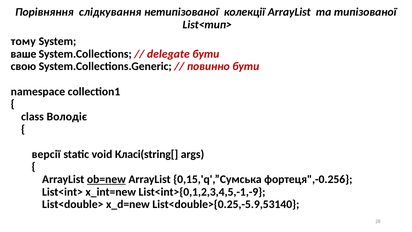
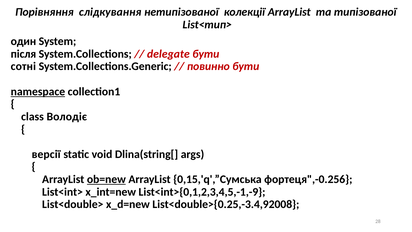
тому: тому -> один (23, 41)
ваше: ваше -> після (23, 54)
свою: свою -> сотні (23, 66)
namespace underline: none -> present (38, 91)
Класі(string[: Класі(string[ -> Dlina(string[ (147, 154)
List<double>{0.25,-5.9,53140: List<double>{0.25,-5.9,53140 -> List<double>{0.25,-3.4,92008 (226, 204)
